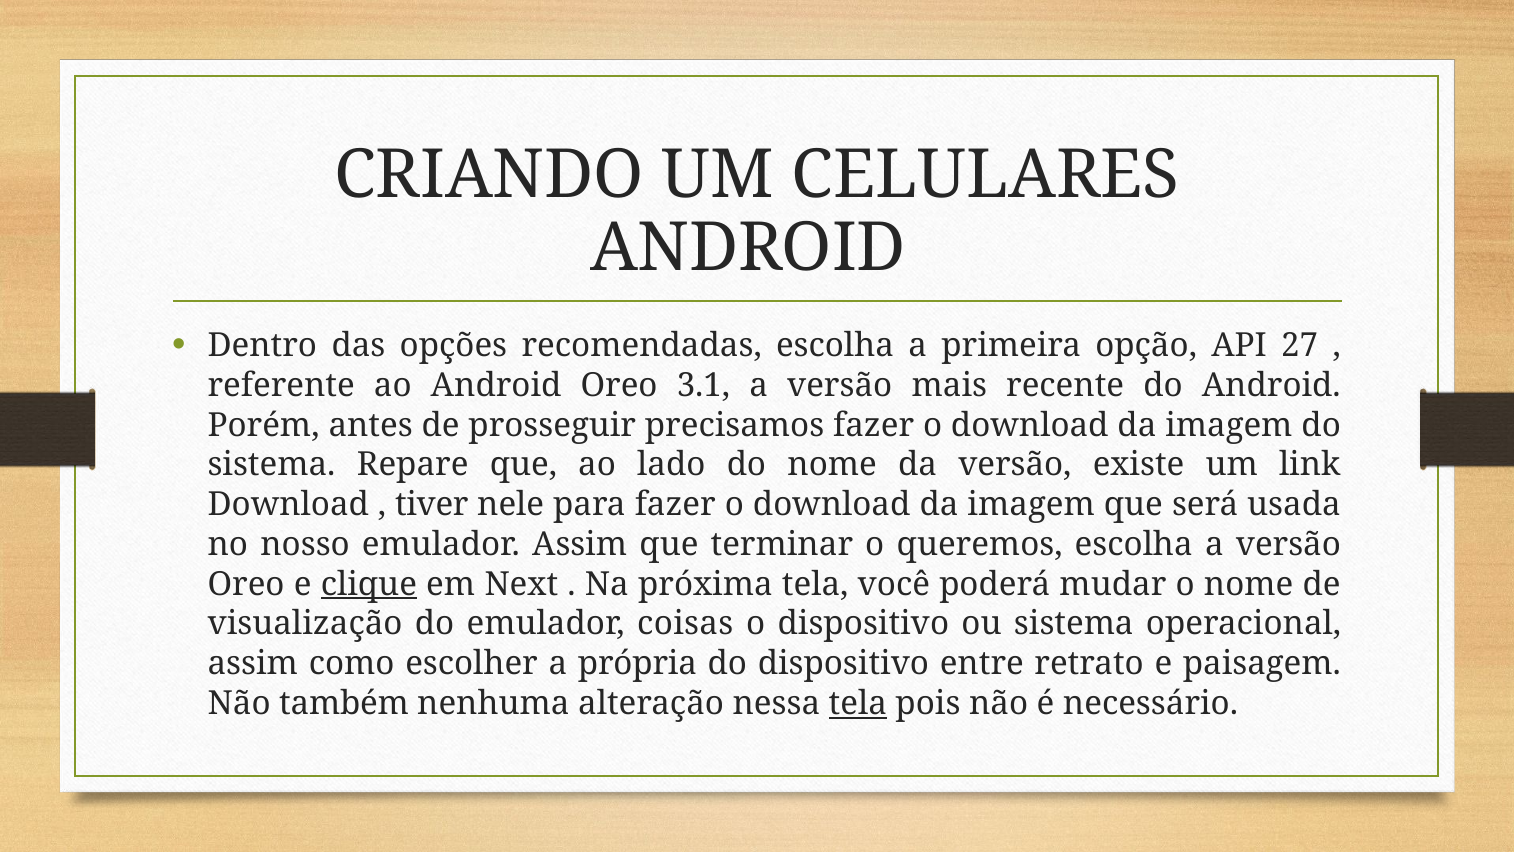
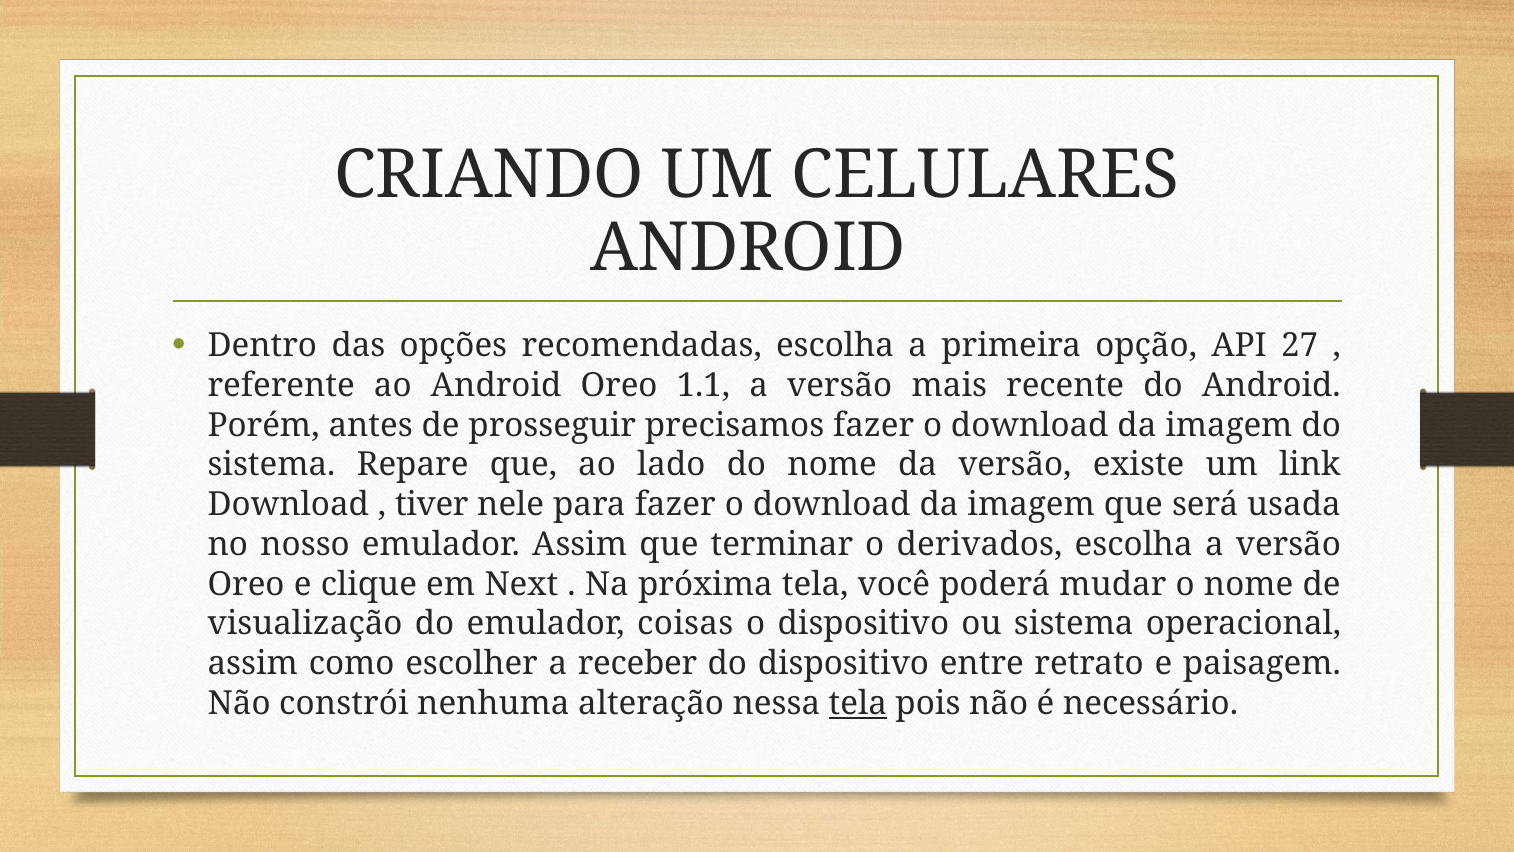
3.1: 3.1 -> 1.1 (704, 385)
queremos: queremos -> derivados (980, 544)
clique underline: present -> none (369, 584)
própria: própria -> receber (637, 663)
também: também -> constrói (344, 703)
